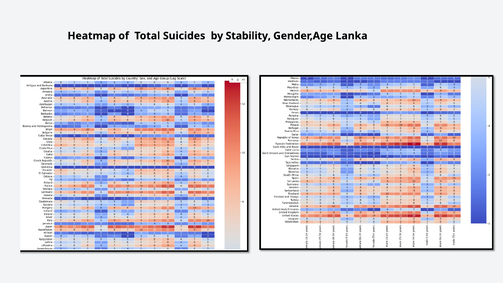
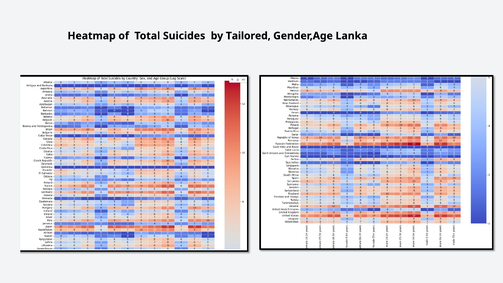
Stability: Stability -> Tailored (248, 36)
